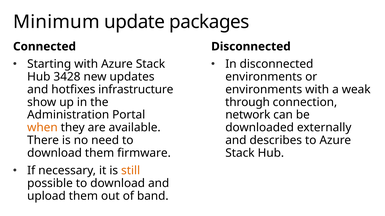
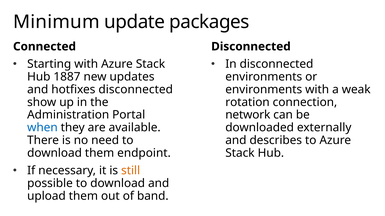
3428: 3428 -> 1887 (67, 77)
hotfixes infrastructure: infrastructure -> disconnected (136, 90)
through: through -> rotation (247, 102)
when colour: orange -> blue (42, 128)
firmware: firmware -> endpoint (144, 153)
